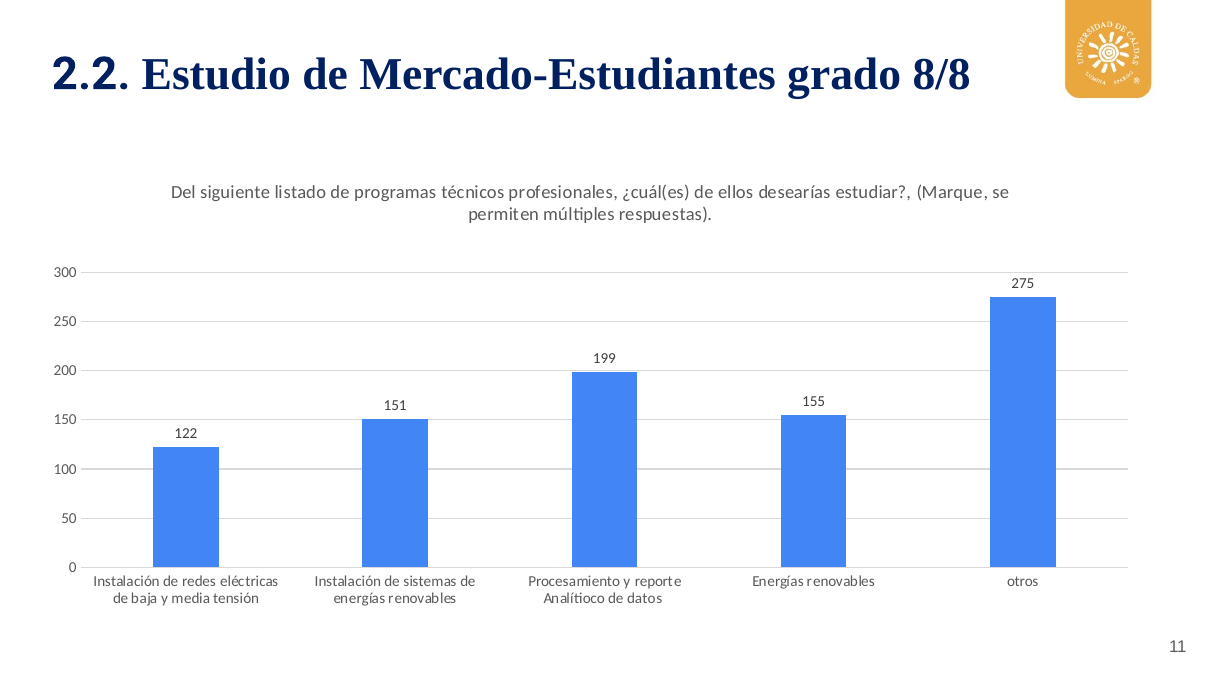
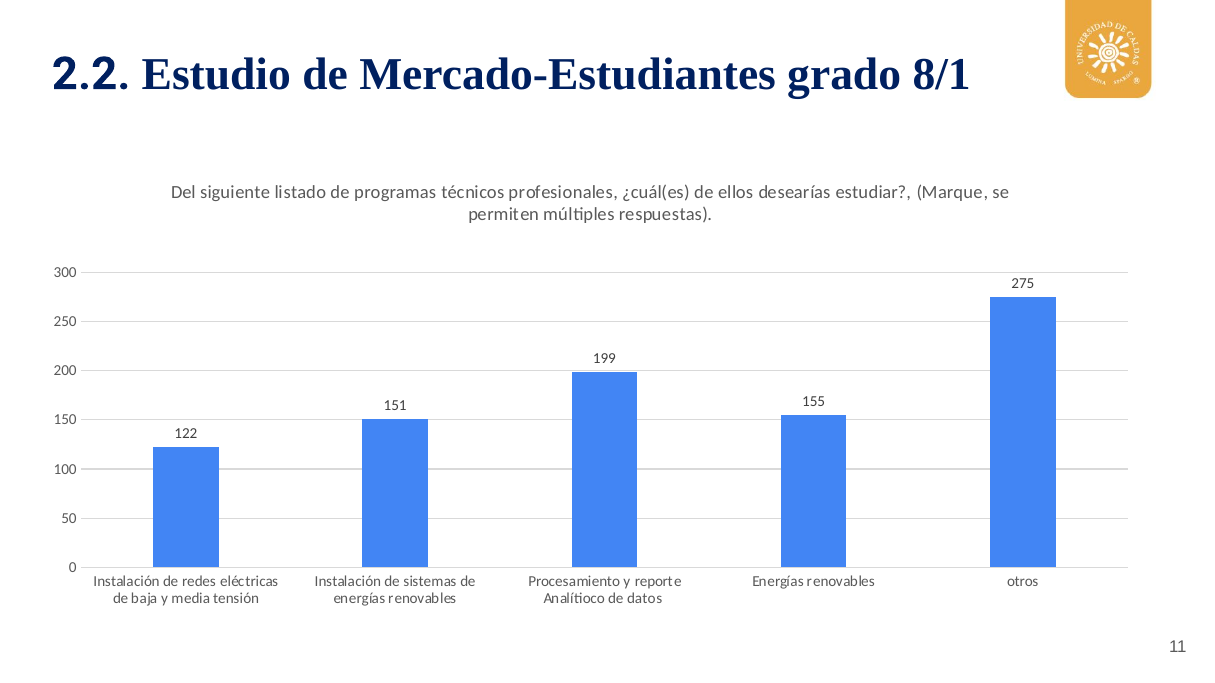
8/8: 8/8 -> 8/1 (942, 74)
